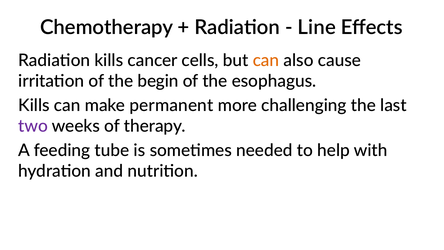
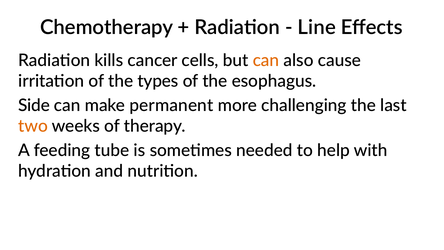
begin: begin -> types (158, 81)
Kills: Kills -> Side (34, 105)
two colour: purple -> orange (33, 126)
